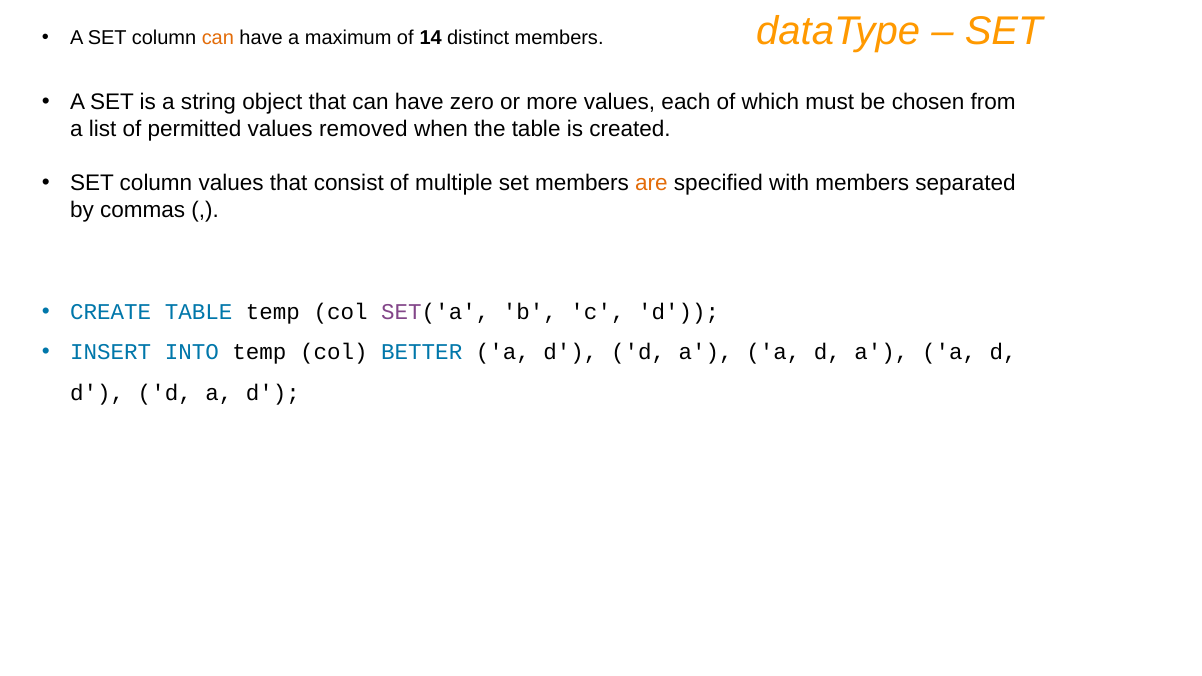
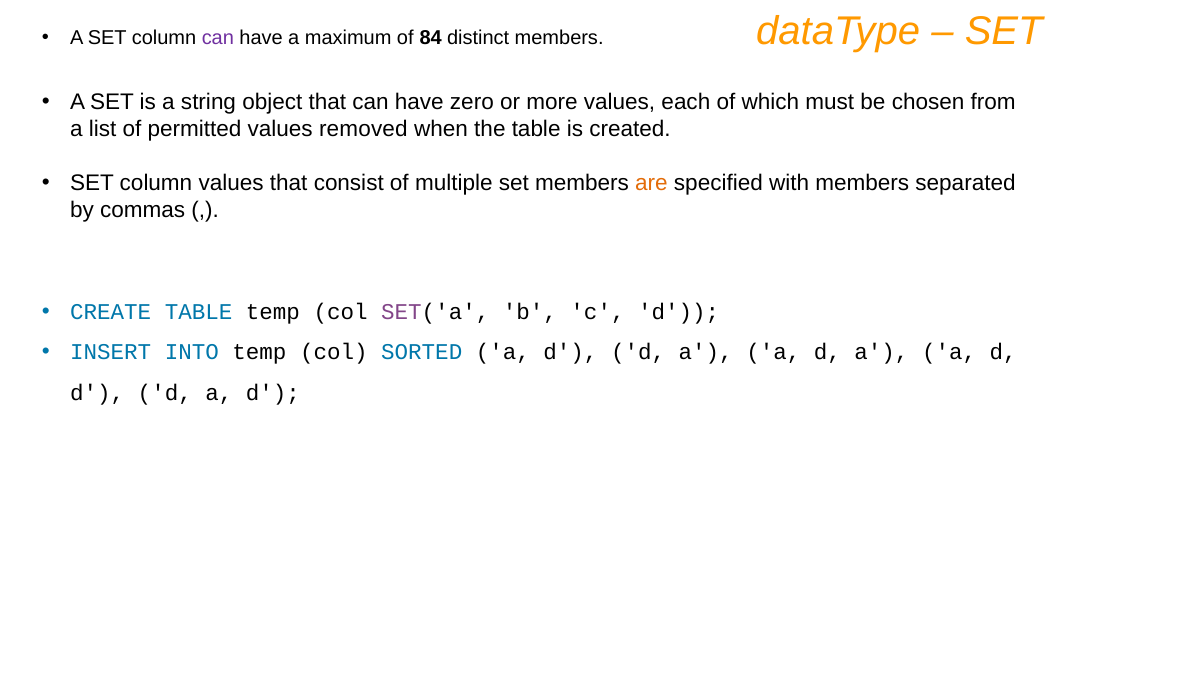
can colour: orange -> purple (218, 38)
14: 14 -> 84 (431, 38)
BETTER: BETTER -> SORTED (422, 353)
